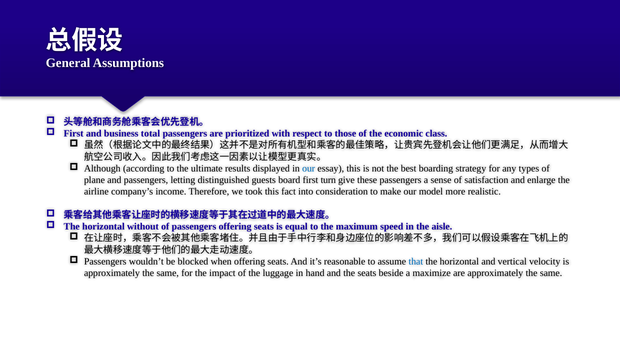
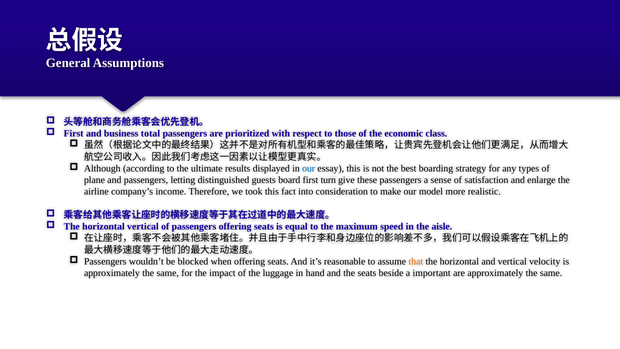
horizontal without: without -> vertical (143, 226)
that colour: blue -> orange (416, 261)
maximize: maximize -> important (432, 273)
